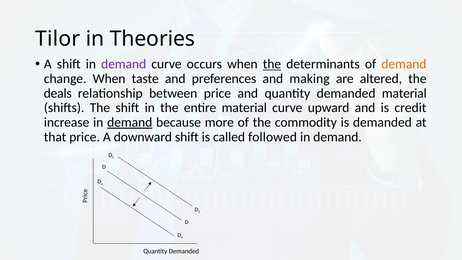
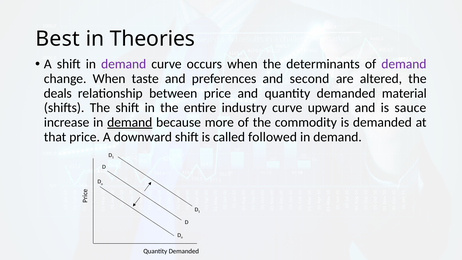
Tilor: Tilor -> Best (58, 39)
the underline: present -> none (272, 64)
demand colour: orange -> purple (404, 64)
making: making -> second (309, 79)
entire material: material -> industry (244, 108)
credit: credit -> sauce (410, 108)
